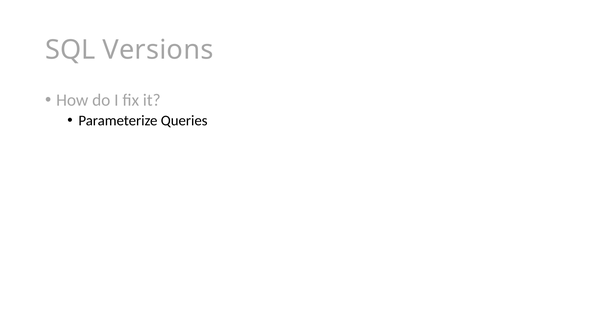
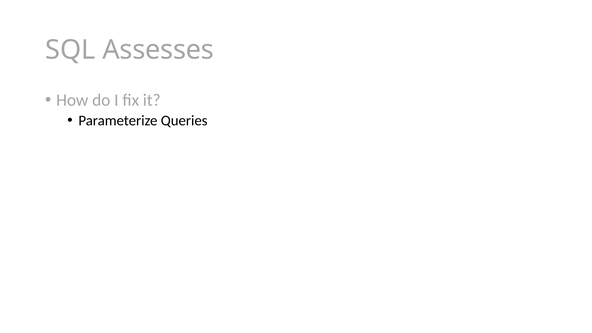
Versions: Versions -> Assesses (158, 50)
